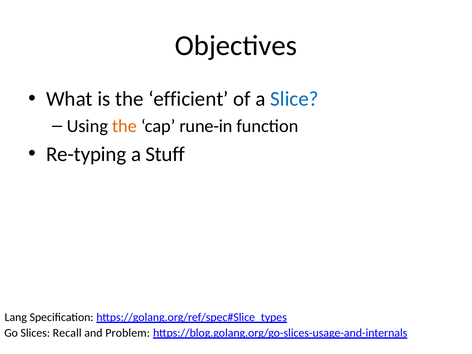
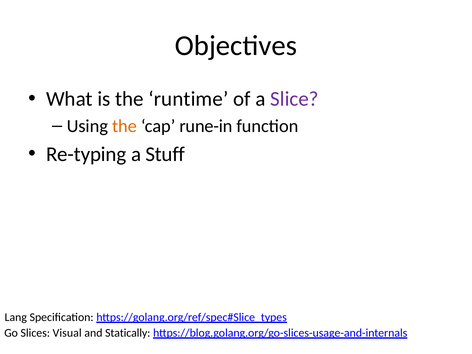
efficient: efficient -> runtime (188, 99)
Slice colour: blue -> purple (294, 99)
Recall: Recall -> Visual (67, 333)
Problem: Problem -> Statically (128, 333)
